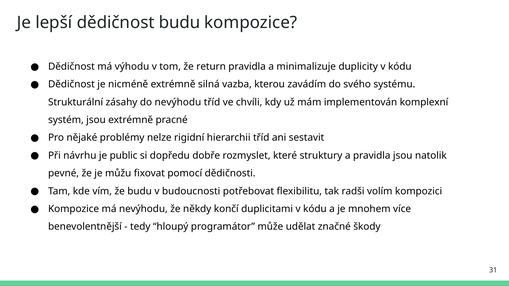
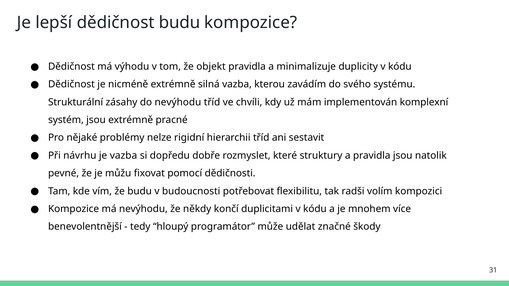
return: return -> objekt (211, 67)
je public: public -> vazba (124, 156)
